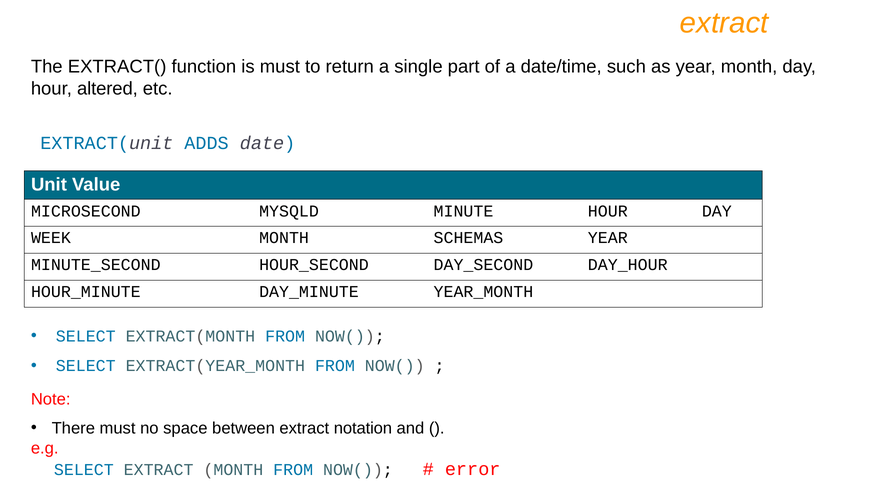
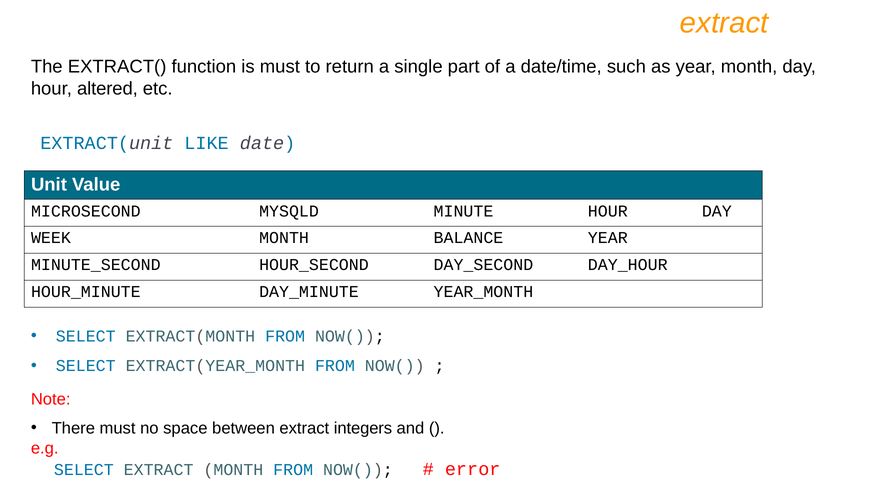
ADDS: ADDS -> LIKE (207, 143)
SCHEMAS: SCHEMAS -> BALANCE (468, 238)
notation: notation -> integers (363, 428)
